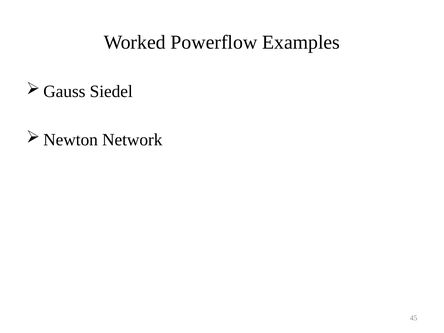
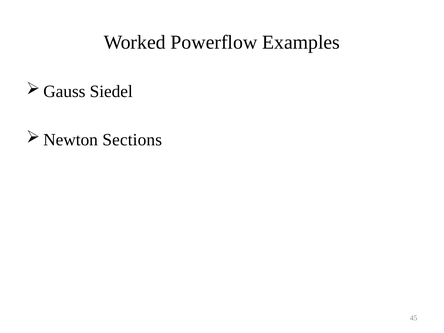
Network: Network -> Sections (132, 140)
